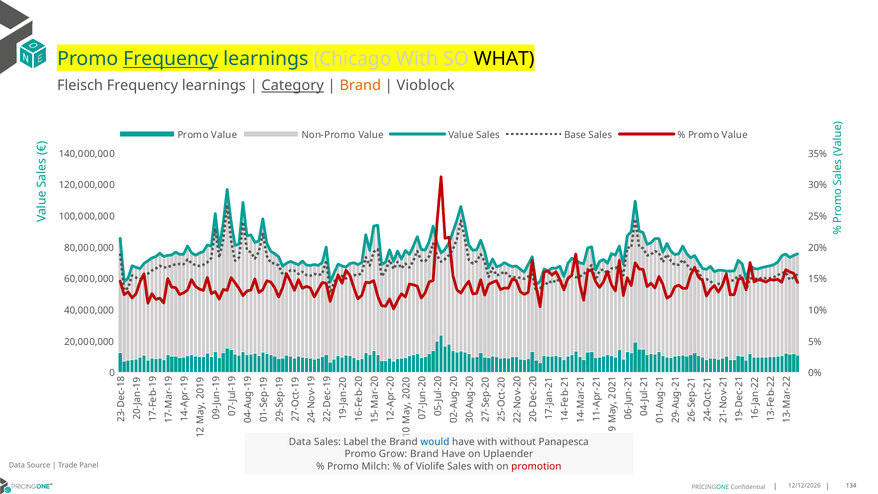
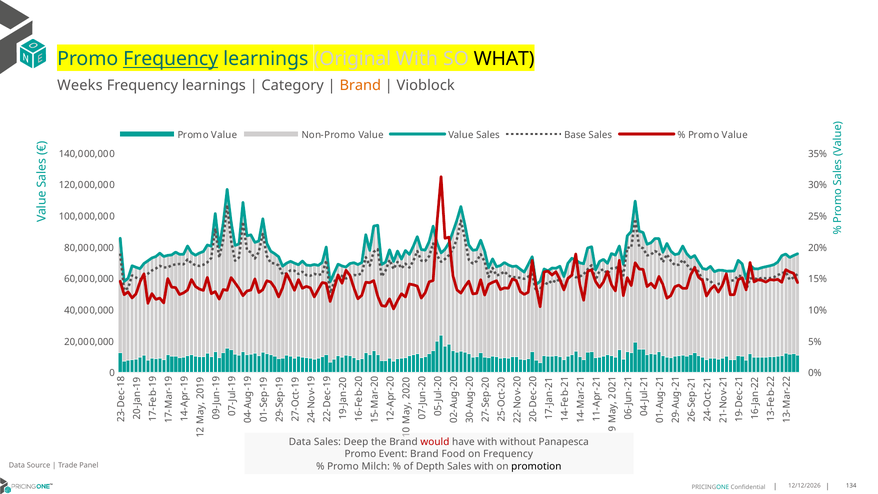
Chicago: Chicago -> Original (352, 59)
Fleisch: Fleisch -> Weeks (80, 86)
Category underline: present -> none (293, 86)
Label: Label -> Deep (356, 442)
would colour: blue -> red (435, 442)
Grow: Grow -> Event (393, 454)
Brand Have: Have -> Food (453, 454)
on Uplaender: Uplaender -> Frequency (508, 454)
Violife: Violife -> Depth (430, 466)
promotion colour: red -> black (536, 466)
